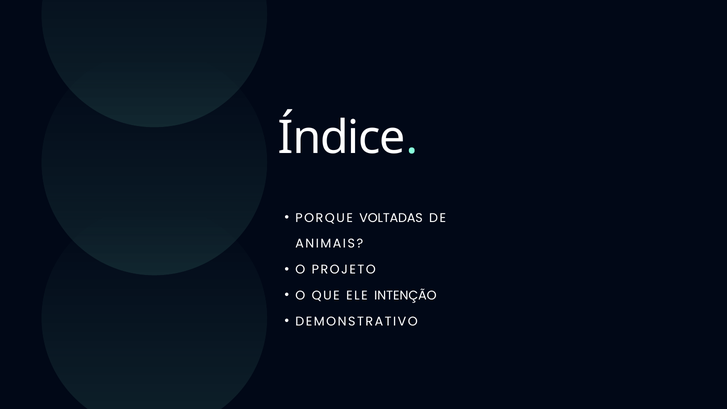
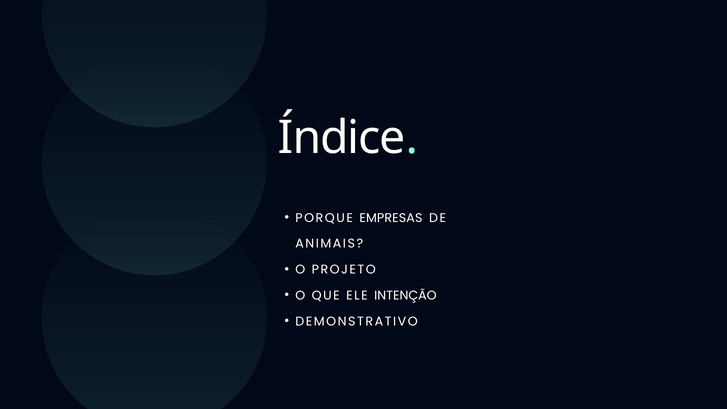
VOLTADAS: VOLTADAS -> EMPRESAS (391, 218)
